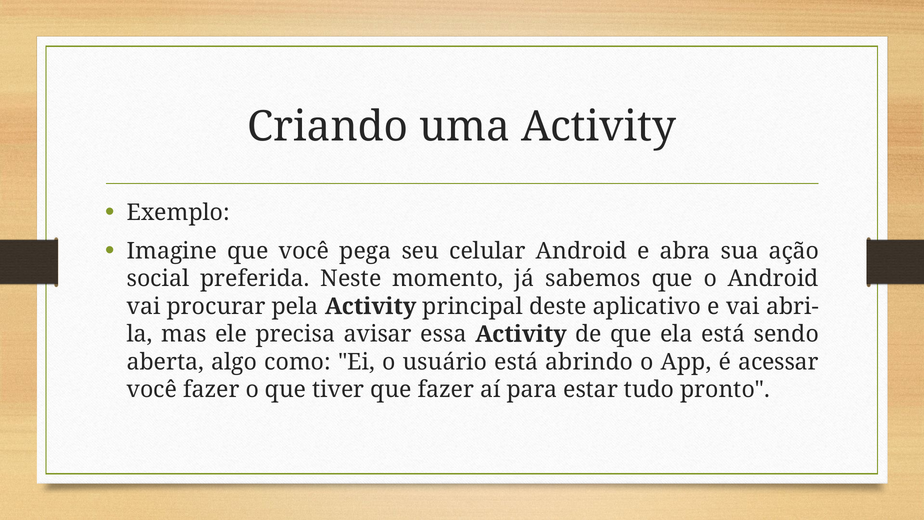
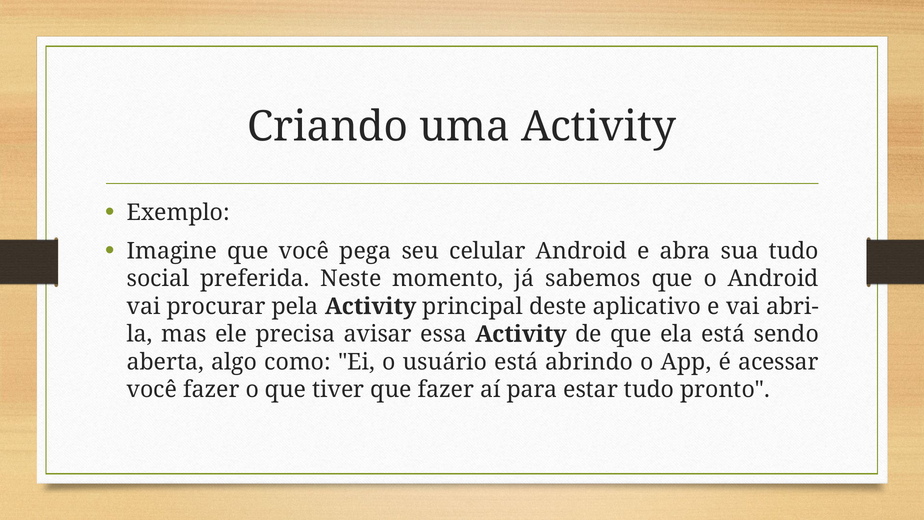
sua ação: ação -> tudo (794, 251)
